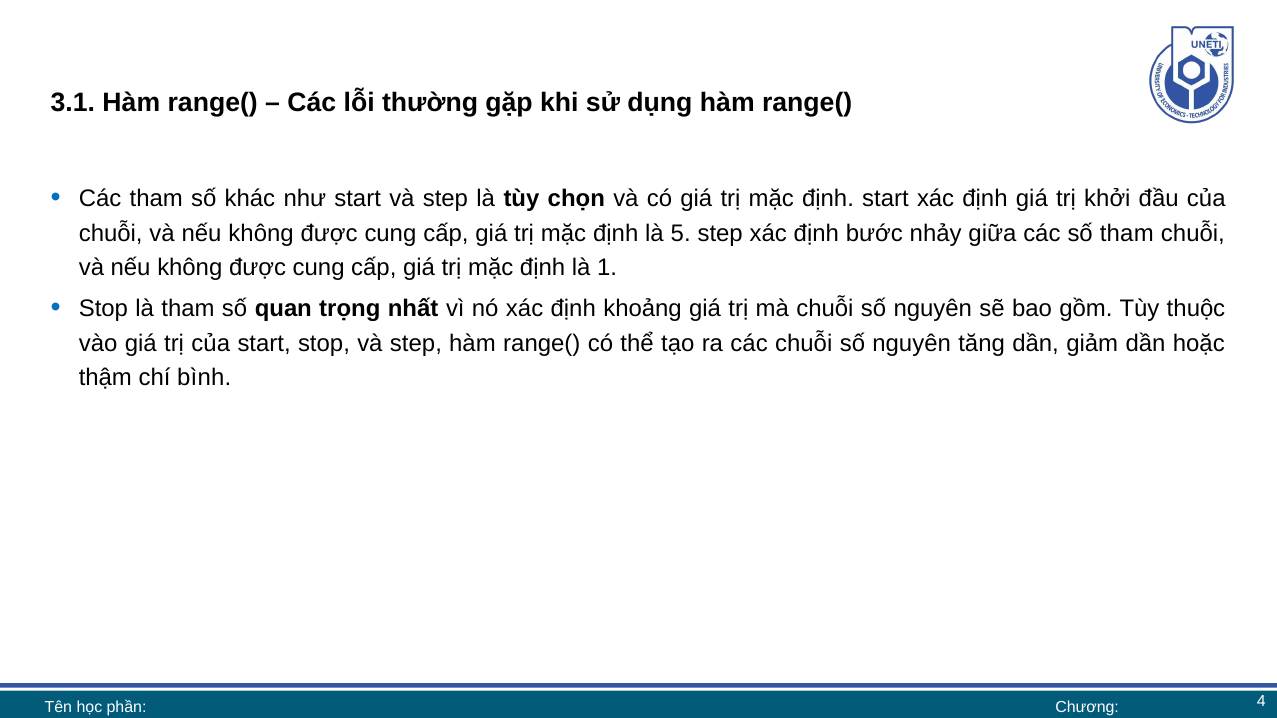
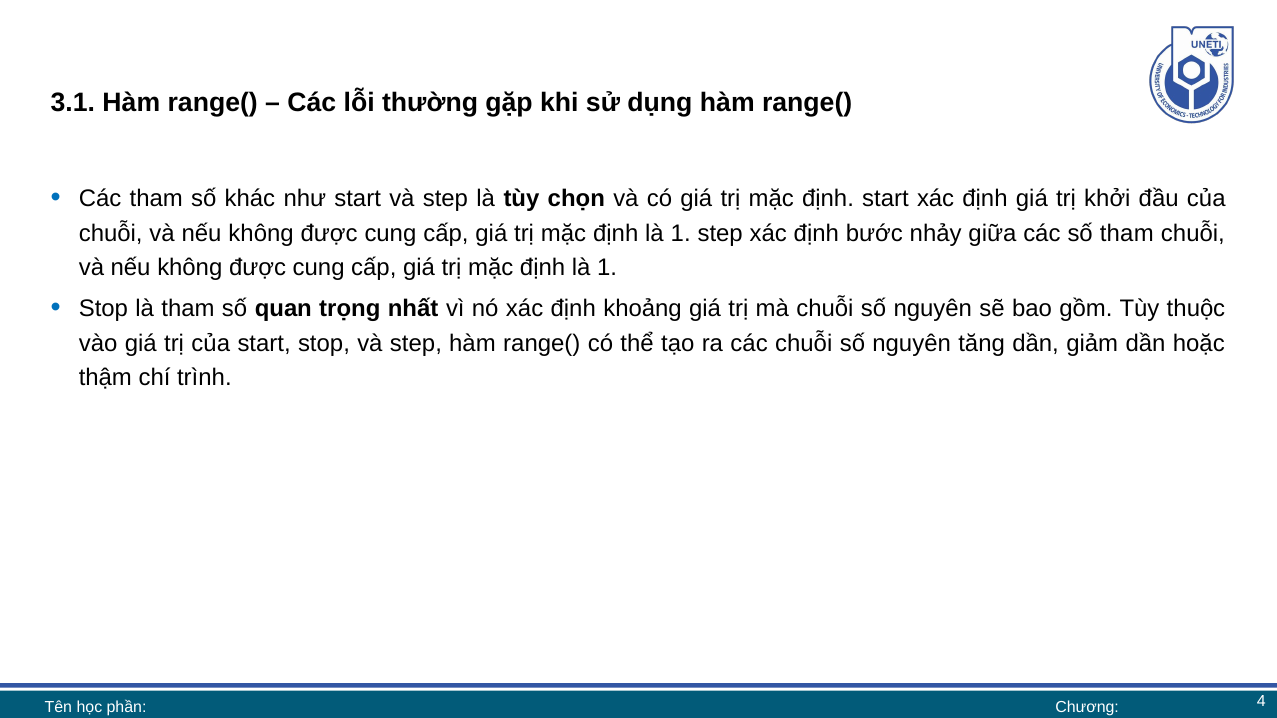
5: 5 -> 1 (681, 233)
bình: bình -> trình (204, 378)
